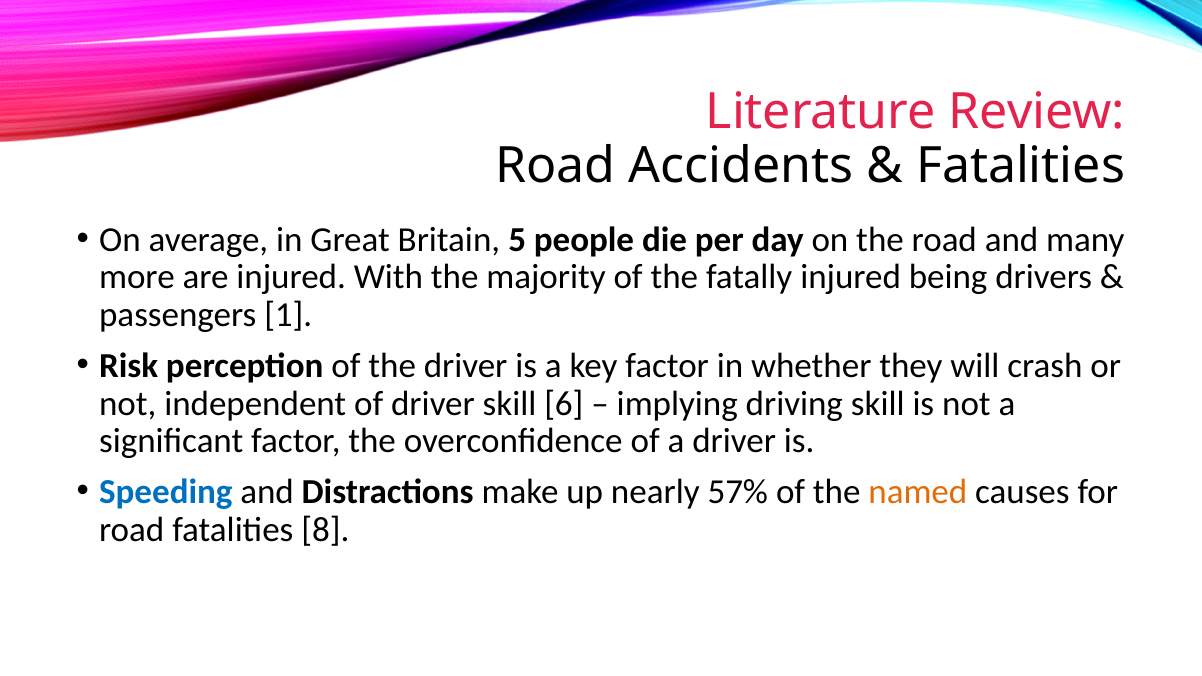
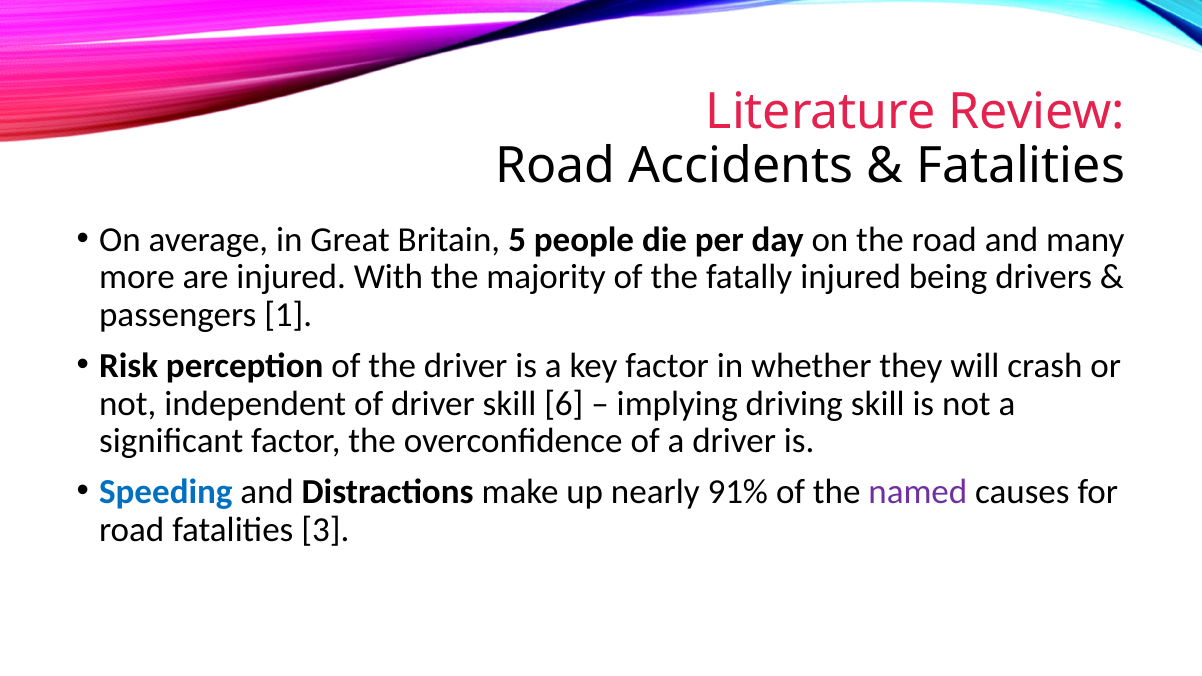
57%: 57% -> 91% (738, 492)
named colour: orange -> purple (918, 492)
8: 8 -> 3 (325, 530)
